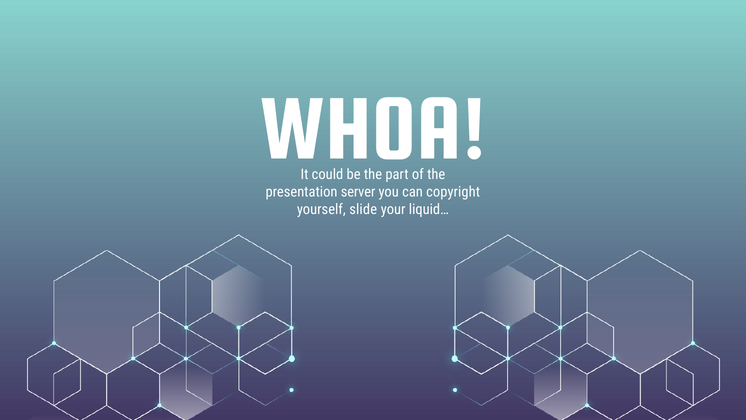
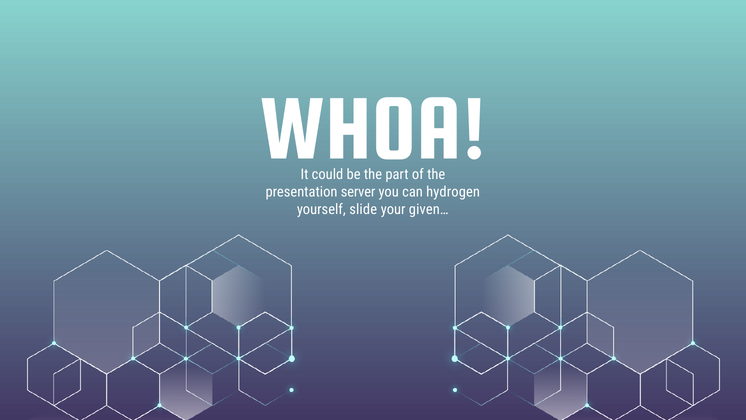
copyright: copyright -> hydrogen (453, 192)
liquid…: liquid… -> given… (429, 209)
